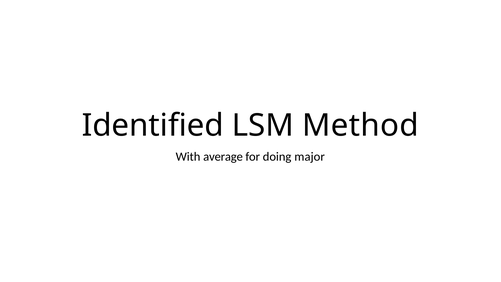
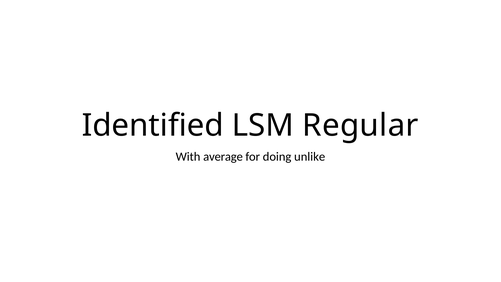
Method: Method -> Regular (360, 125)
major: major -> unlike (310, 157)
